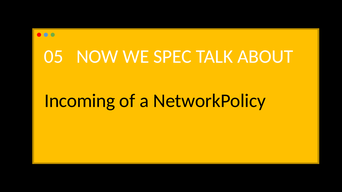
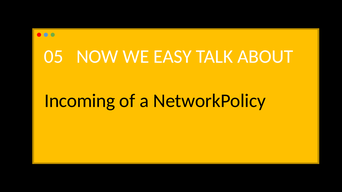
SPEC: SPEC -> EASY (173, 57)
